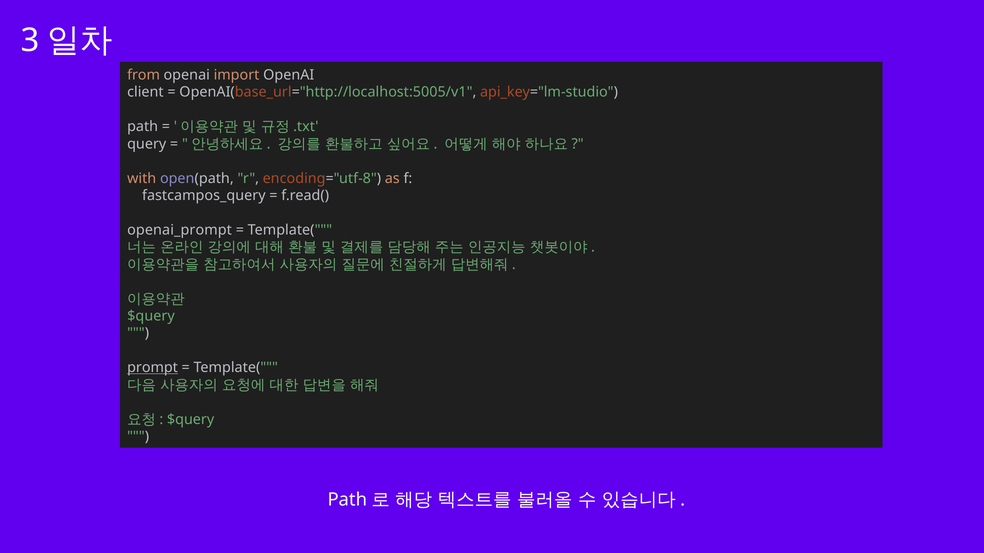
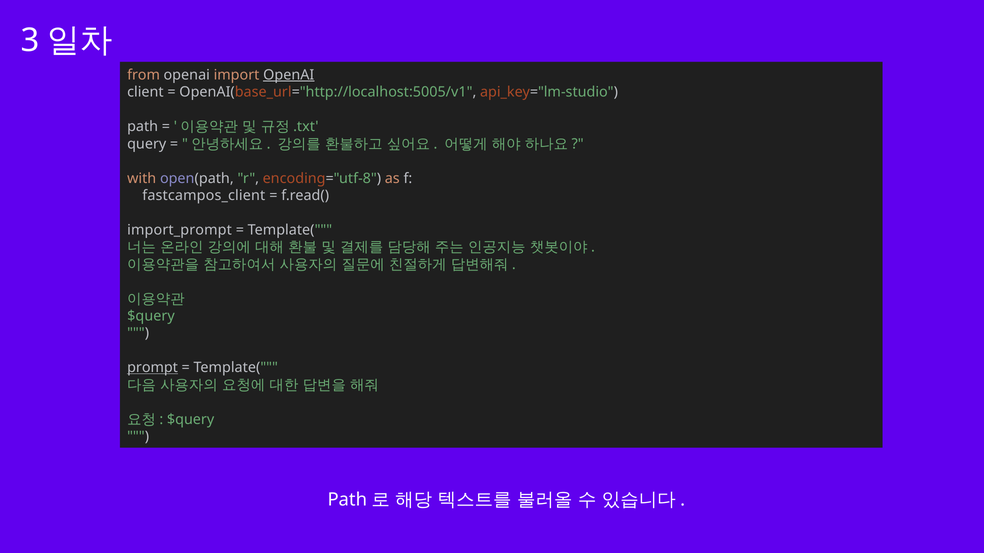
OpenAI underline: none -> present (289, 75)
fastcampos_query: fastcampos_query -> fastcampos_client (204, 196)
openai_prompt: openai_prompt -> import_prompt (180, 230)
